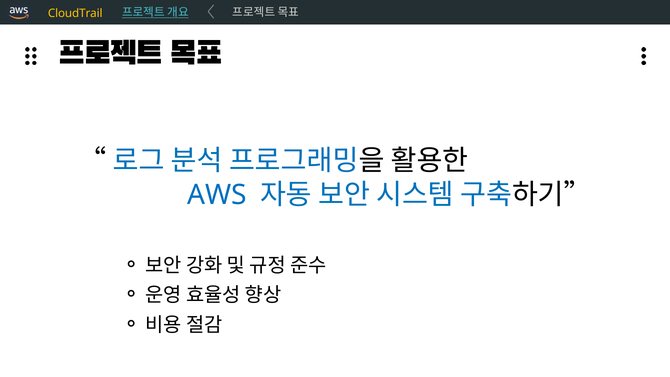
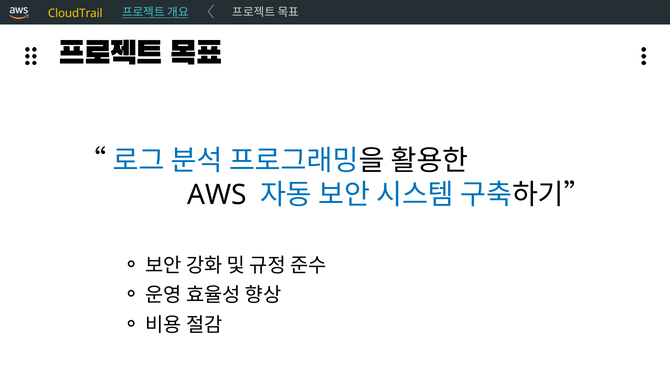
AWS colour: blue -> black (217, 195)
